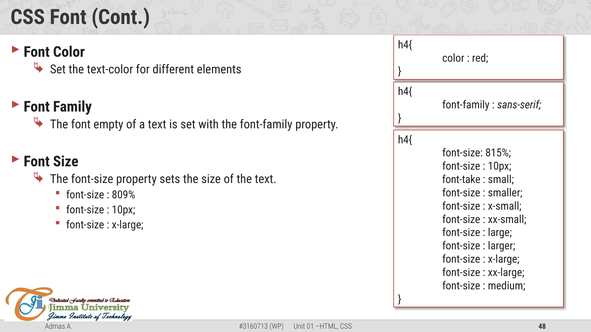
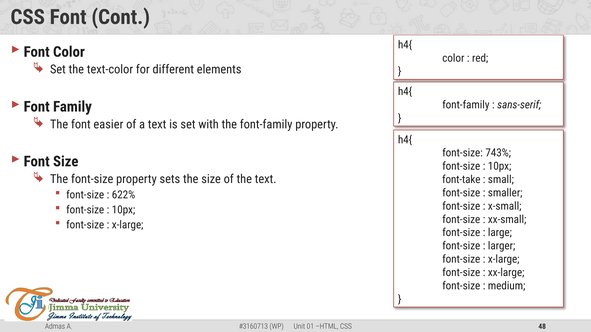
empty: empty -> easier (108, 125)
815%: 815% -> 743% (498, 153)
809%: 809% -> 622% (124, 195)
